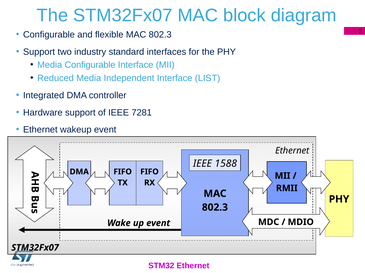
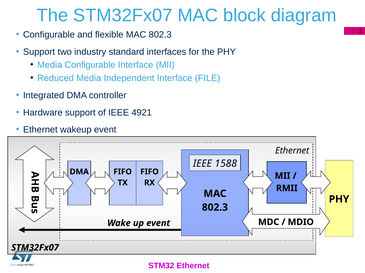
LIST: LIST -> FILE (208, 78)
7281: 7281 -> 4921 (142, 113)
